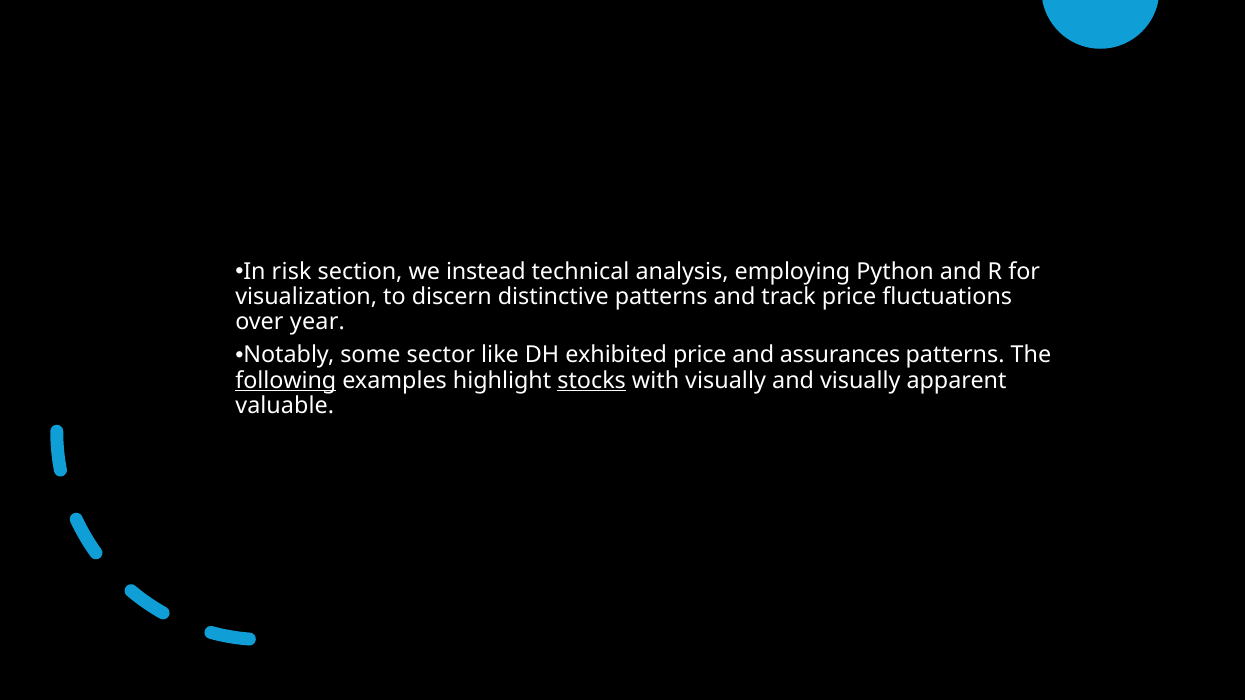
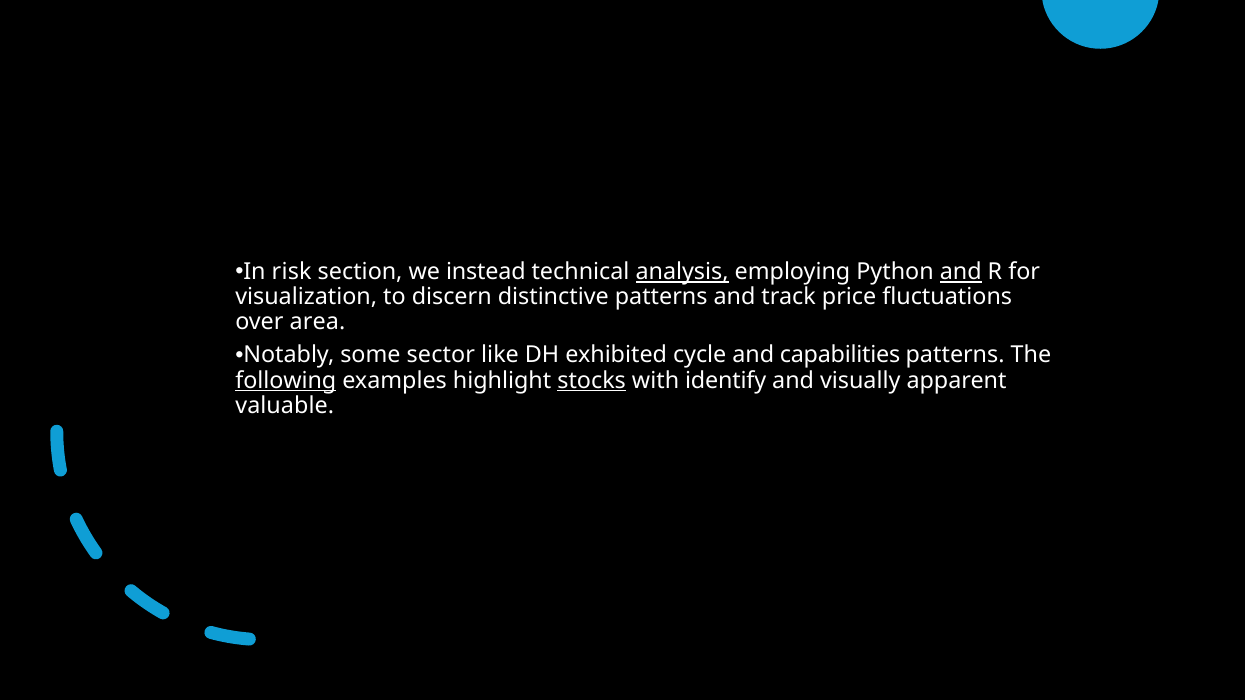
analysis underline: none -> present (682, 272)
and underline: none -> present (961, 272)
year: year -> area (317, 322)
exhibited price: price -> cycle (700, 355)
assurances: assurances -> capabilities (840, 355)
with visually: visually -> identify (726, 381)
